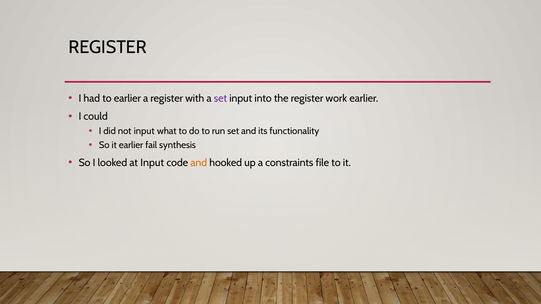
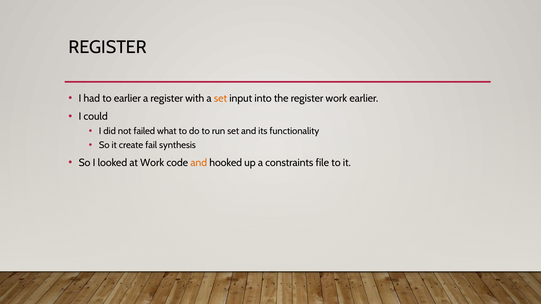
set colour: purple -> orange (220, 98)
not input: input -> failed (144, 131)
it earlier: earlier -> create (131, 145)
at Input: Input -> Work (152, 163)
